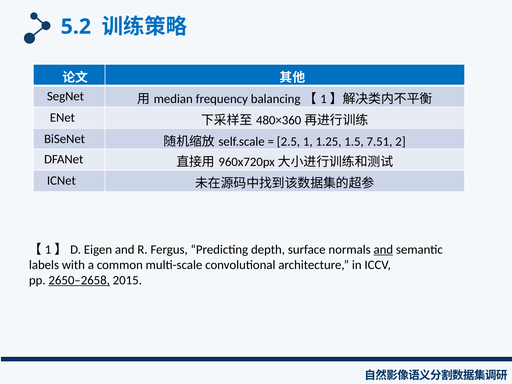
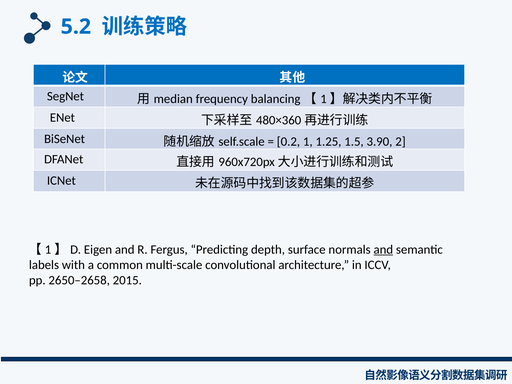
2.5: 2.5 -> 0.2 (288, 142)
7.51: 7.51 -> 3.90 (379, 142)
2650–2658 underline: present -> none (79, 280)
